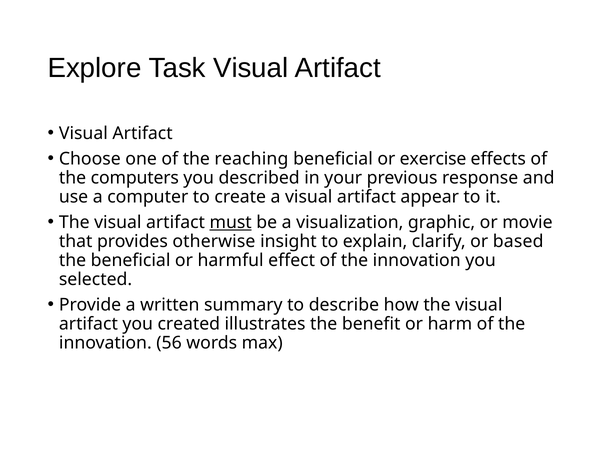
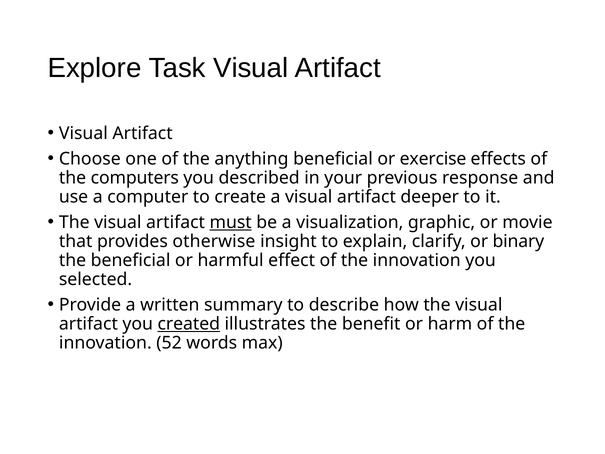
reaching: reaching -> anything (251, 159)
appear: appear -> deeper (430, 197)
based: based -> binary (518, 241)
created underline: none -> present (189, 324)
56: 56 -> 52 (169, 343)
